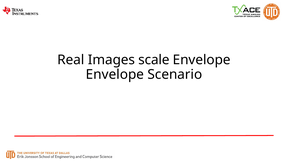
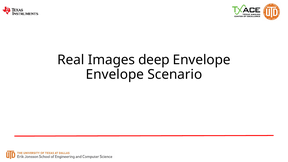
scale: scale -> deep (154, 60)
